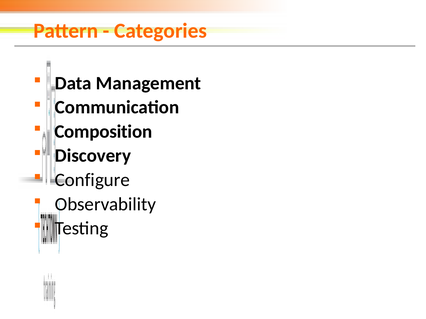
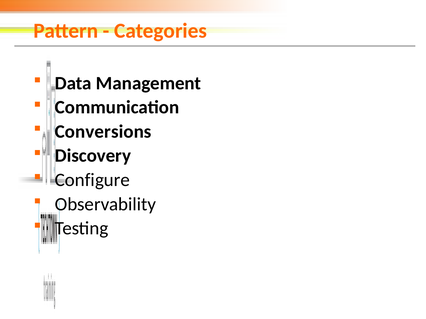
Composition: Composition -> Conversions (103, 132)
